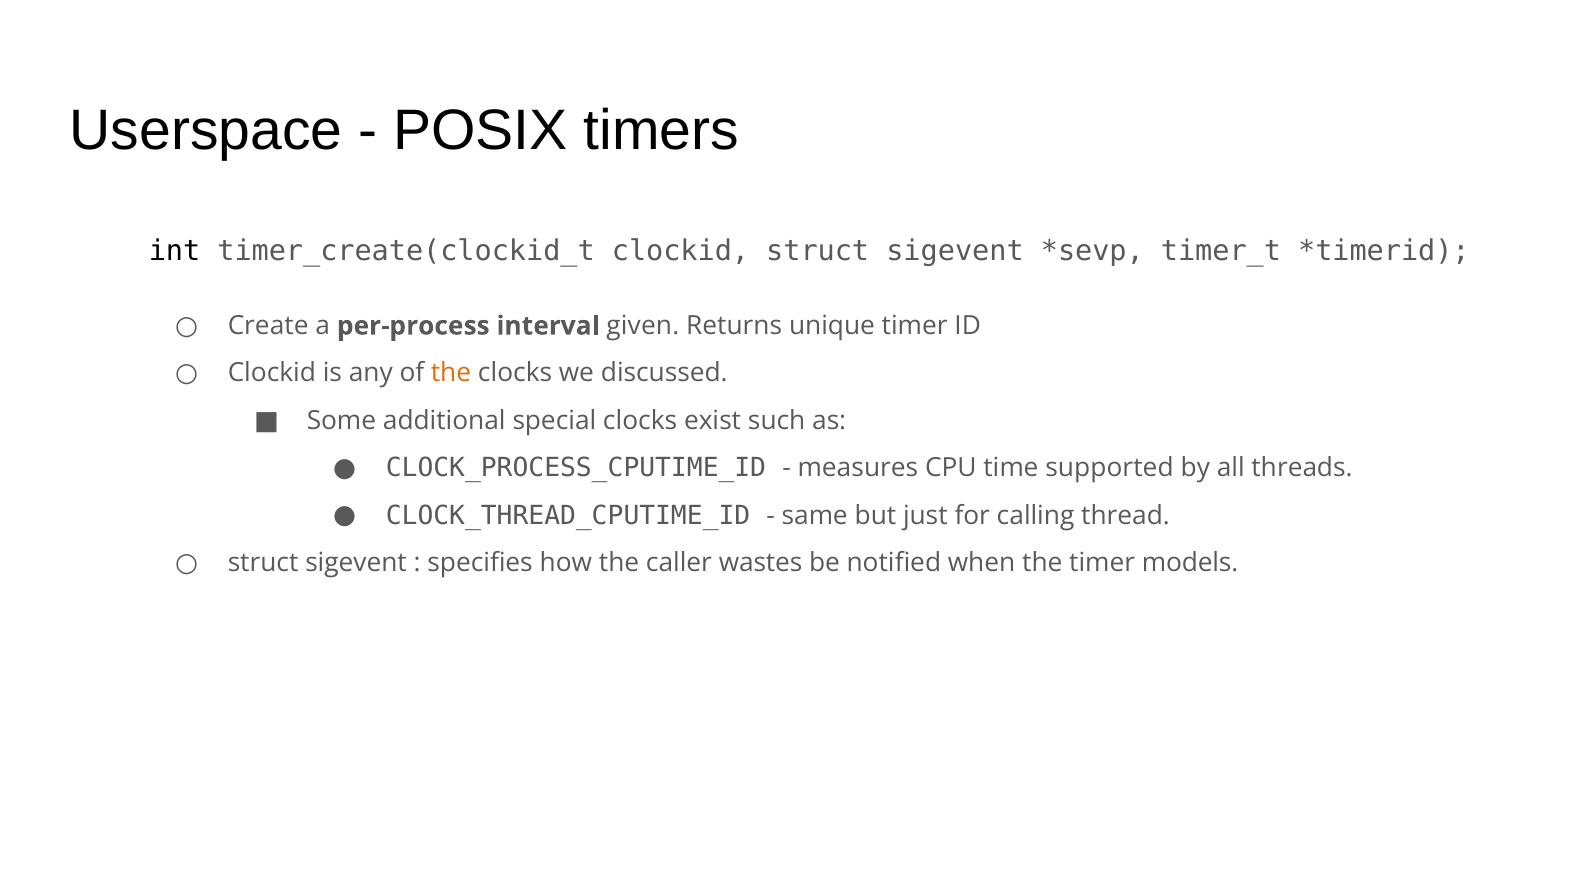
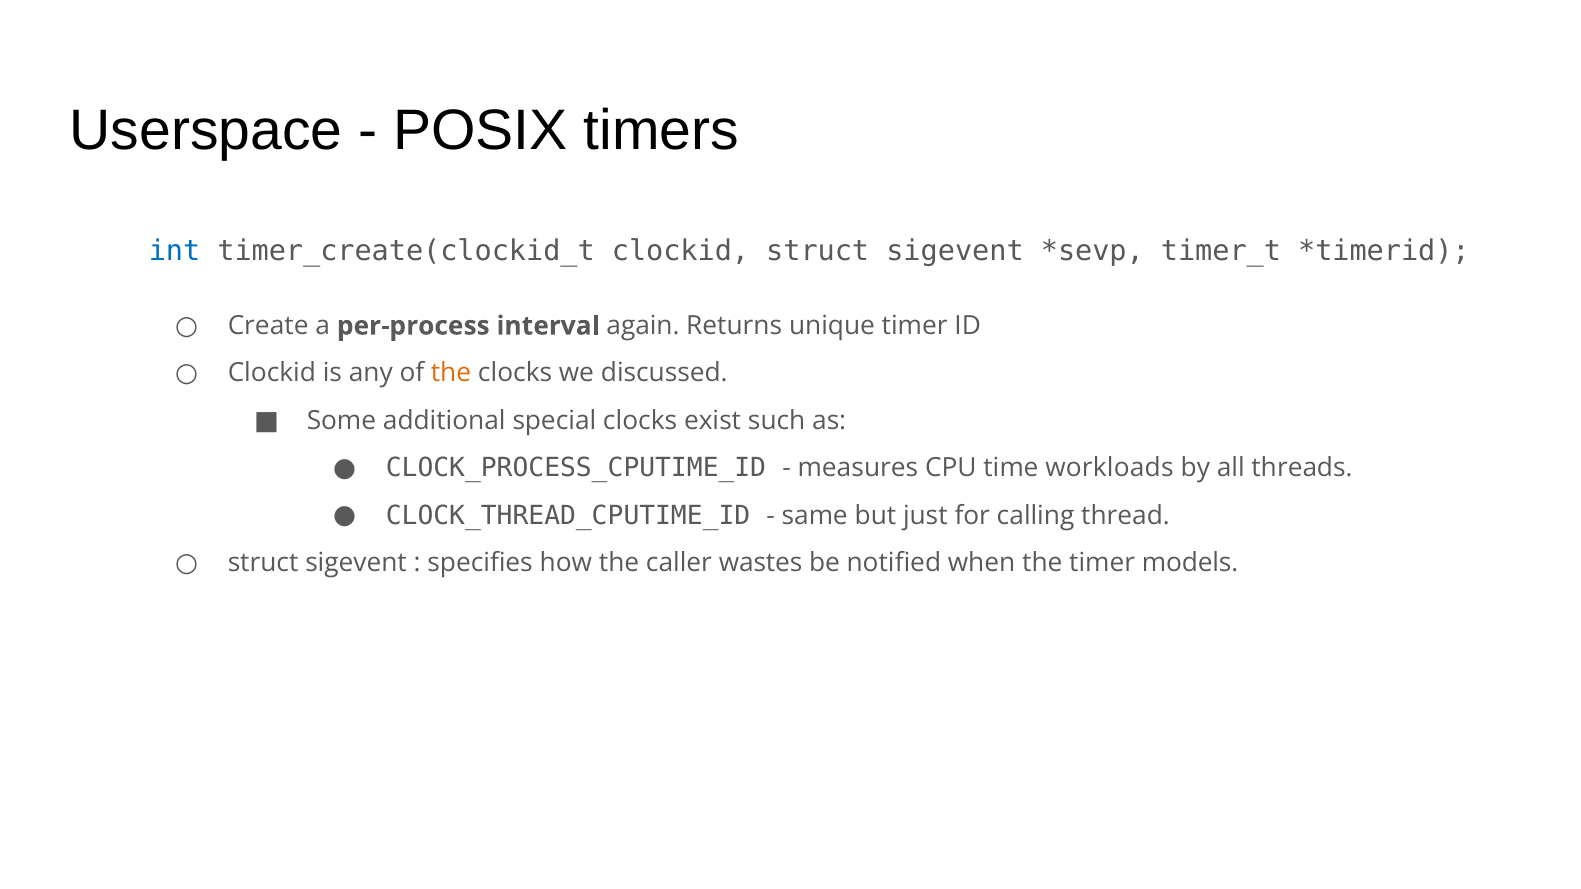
int colour: black -> blue (175, 251)
given: given -> again (643, 326)
supported: supported -> workloads (1109, 468)
